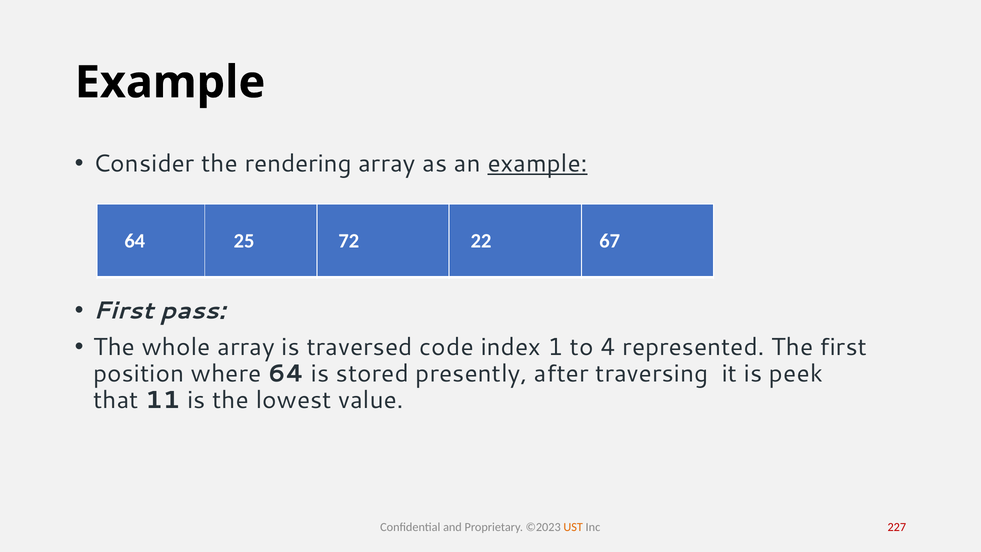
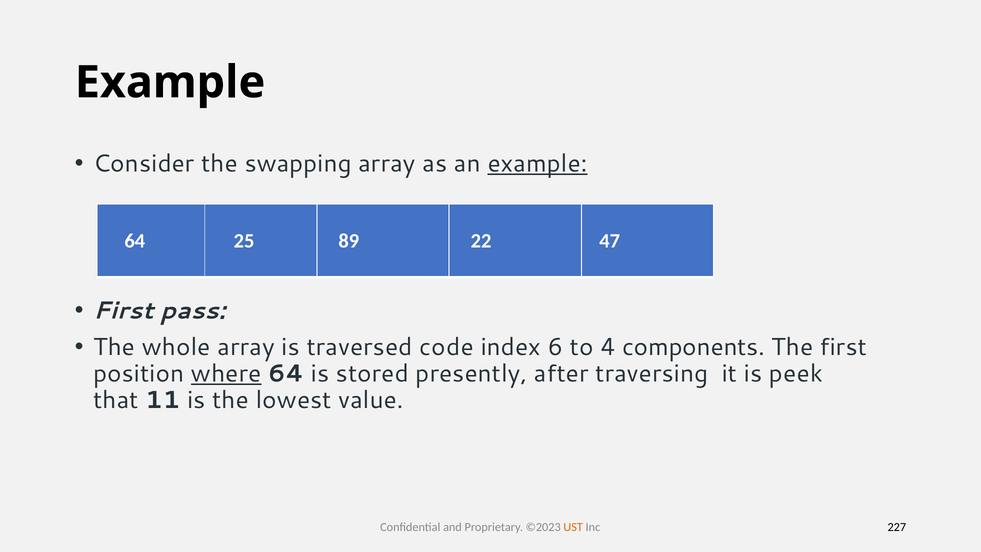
rendering: rendering -> swapping (298, 164)
72: 72 -> 89 (349, 241)
67: 67 -> 47 (610, 241)
1: 1 -> 6 (555, 347)
represented: represented -> components (694, 347)
where underline: none -> present (226, 374)
227 colour: red -> black (897, 527)
